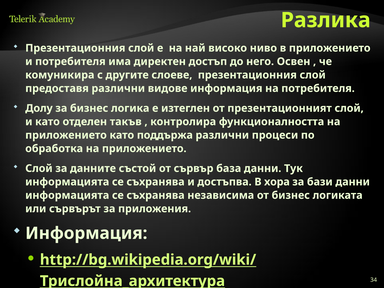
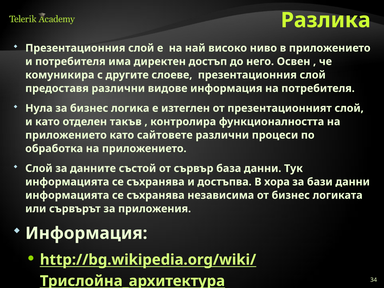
Долу: Долу -> Нула (39, 108)
поддържа: поддържа -> сайтовете (165, 135)
